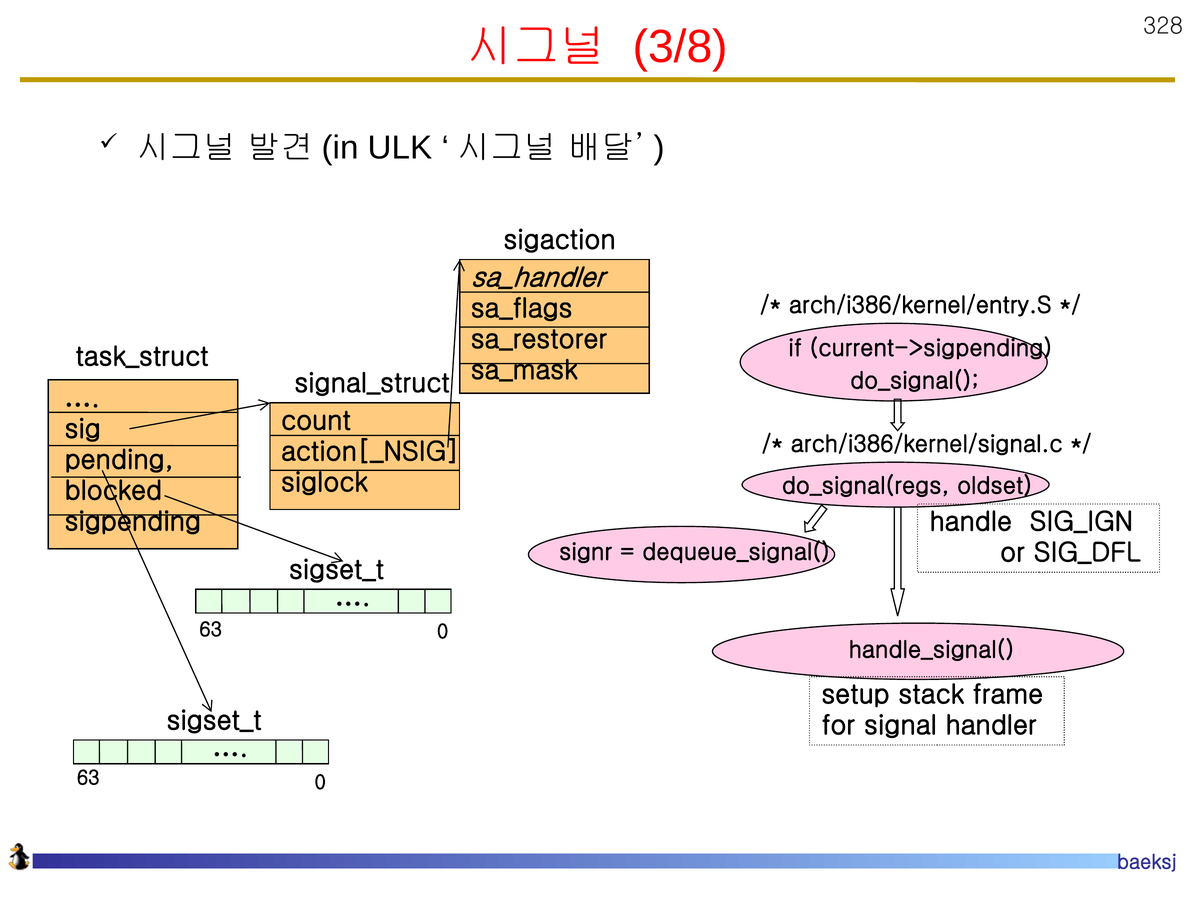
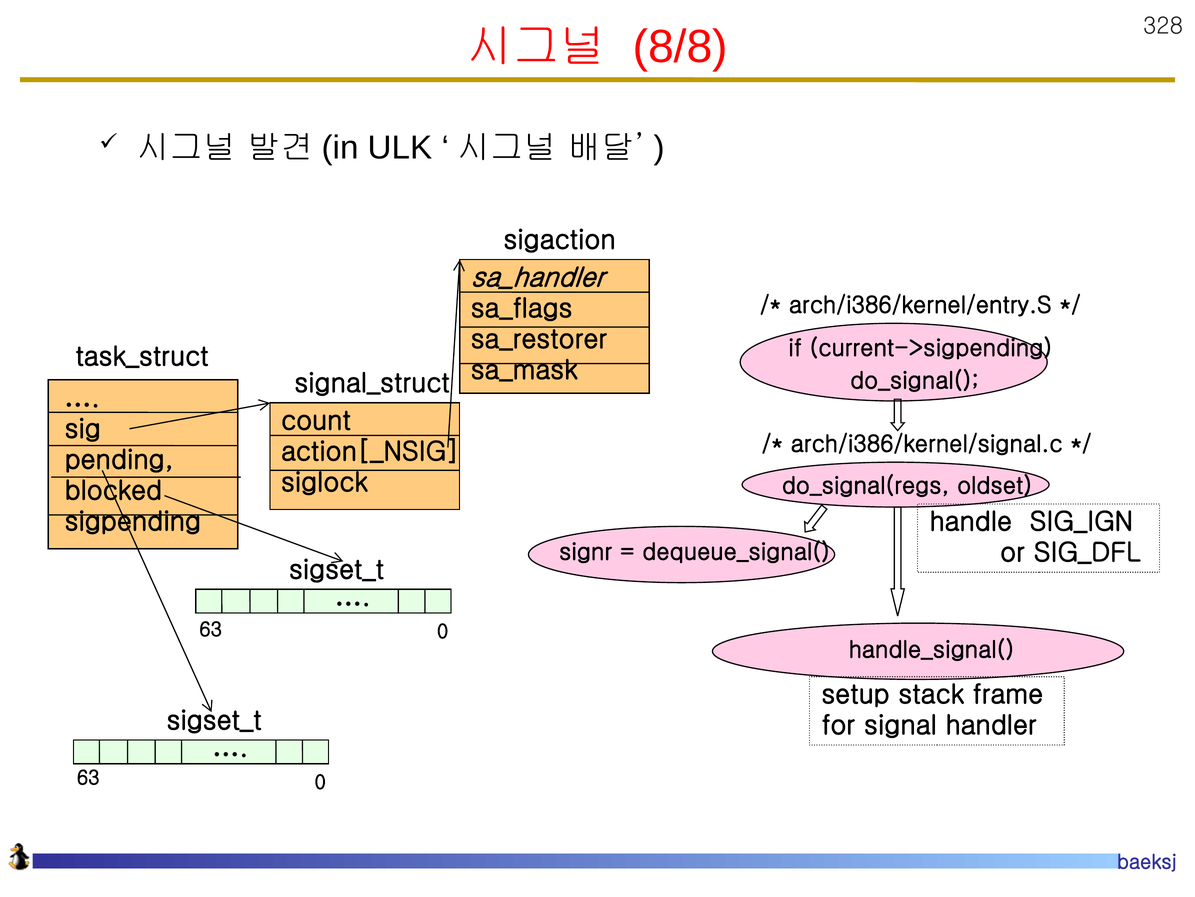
3/8: 3/8 -> 8/8 (680, 47)
